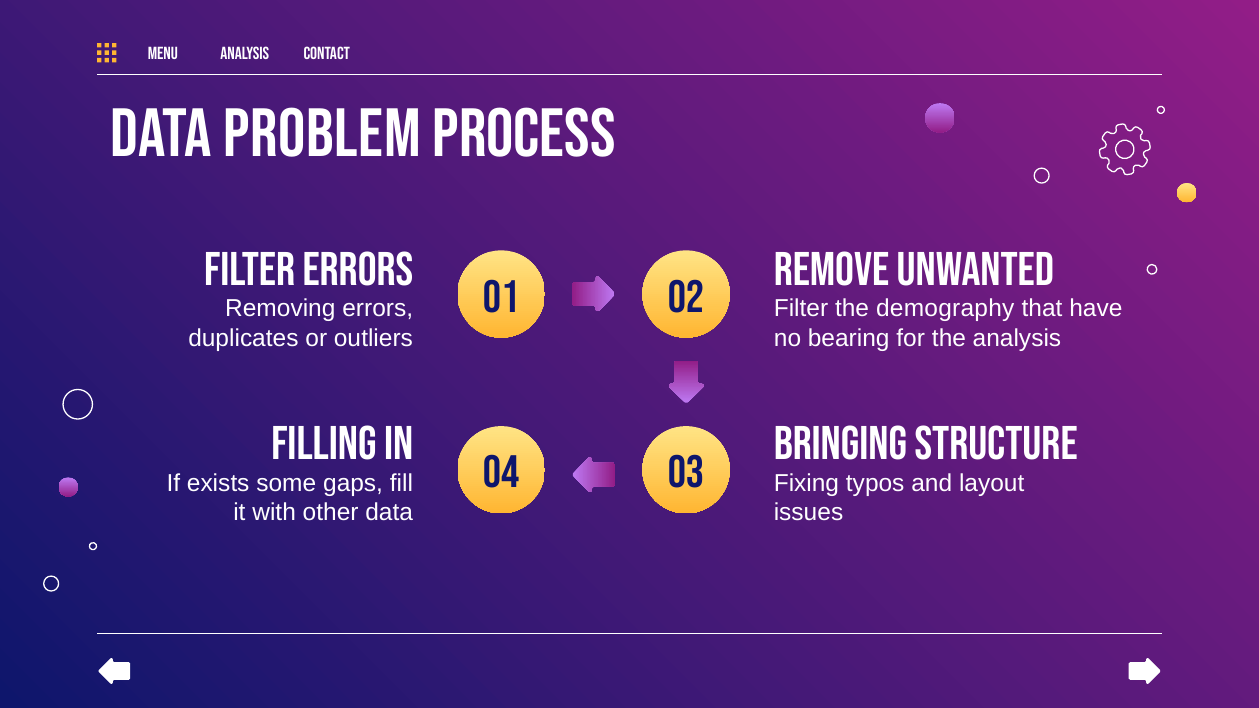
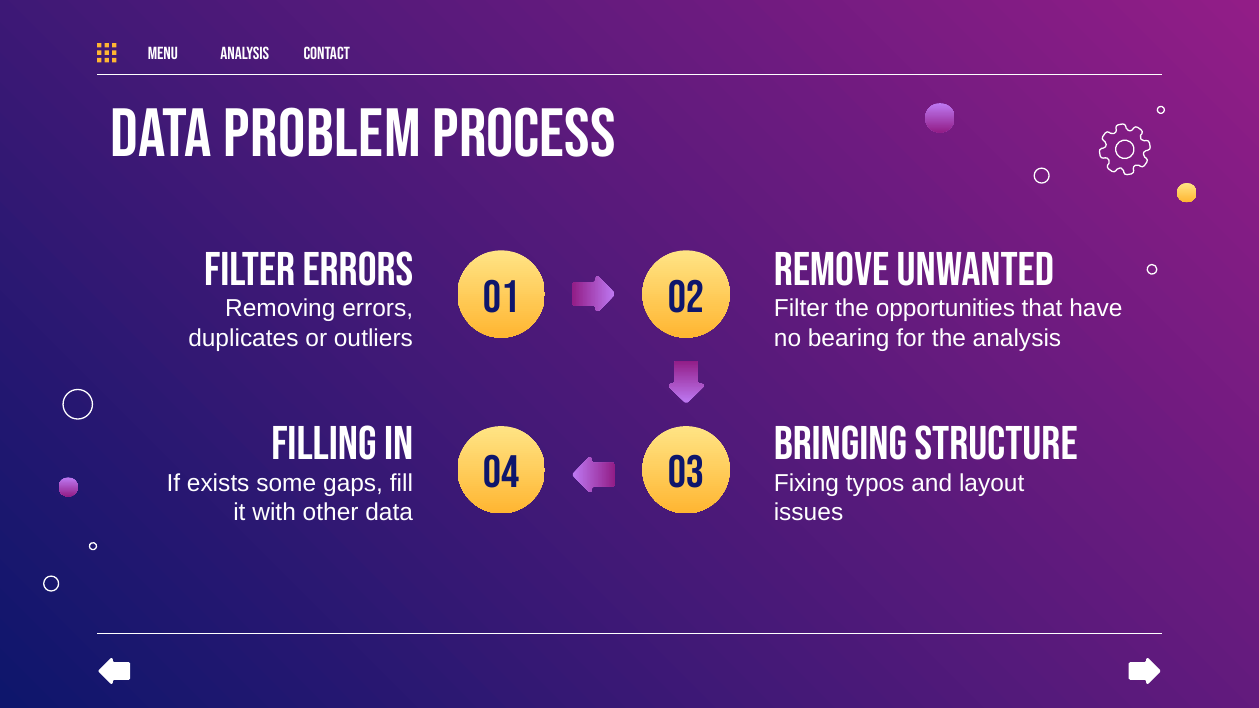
demography: demography -> opportunities (945, 309)
